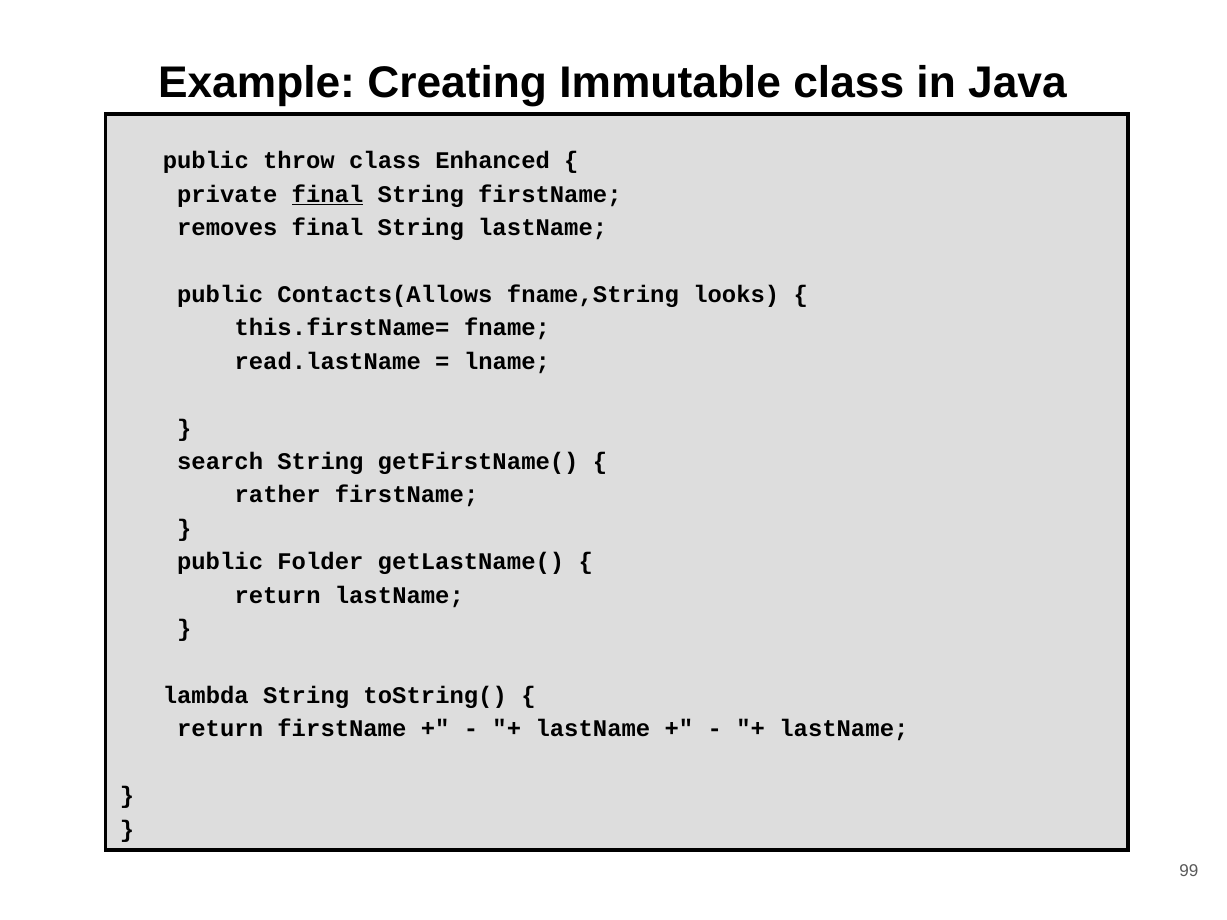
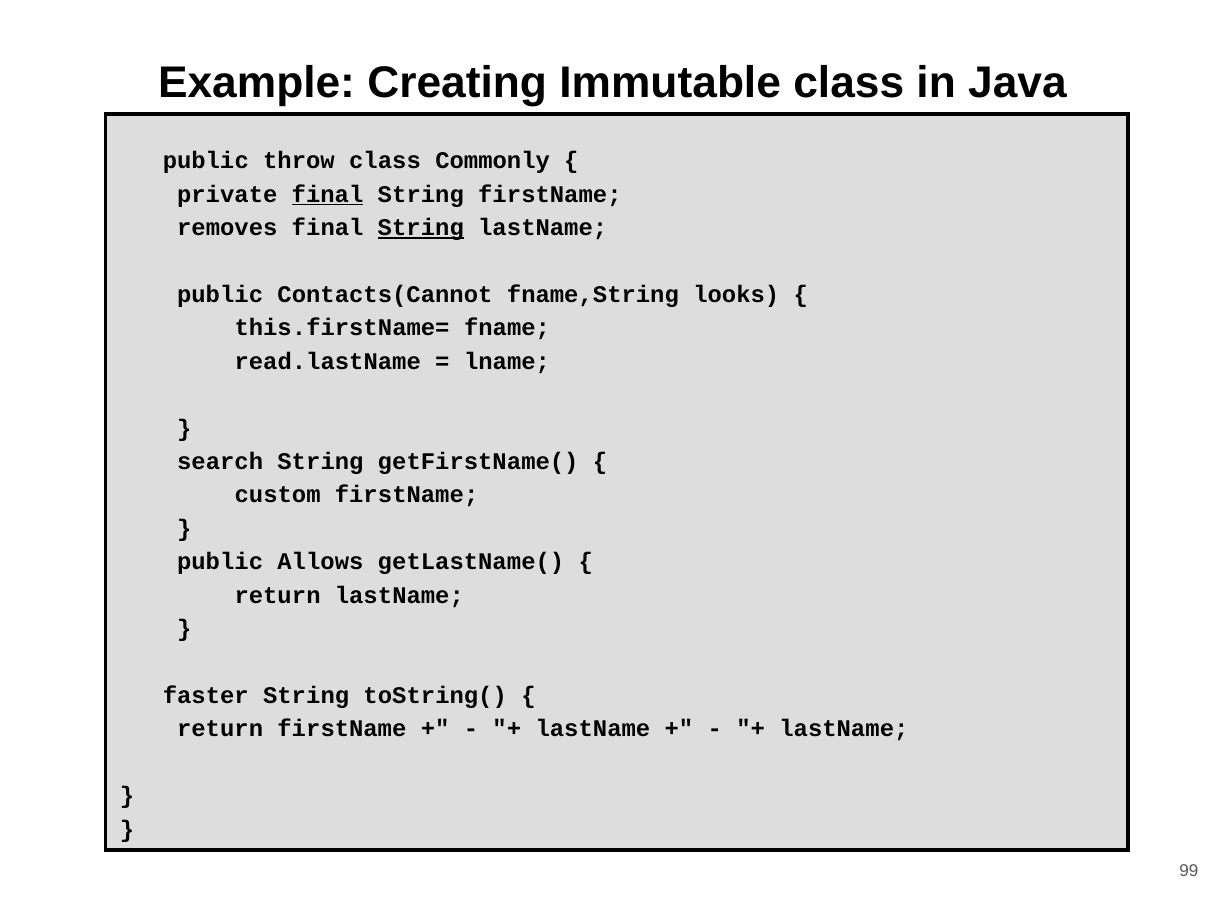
Enhanced: Enhanced -> Commonly (493, 161)
String underline: none -> present (421, 228)
Contacts(Allows: Contacts(Allows -> Contacts(Cannot (385, 295)
rather: rather -> custom (278, 495)
Folder: Folder -> Allows (320, 562)
lambda: lambda -> faster (206, 696)
